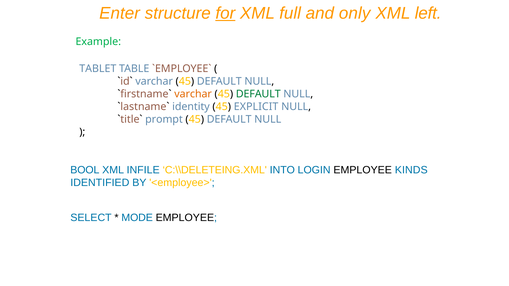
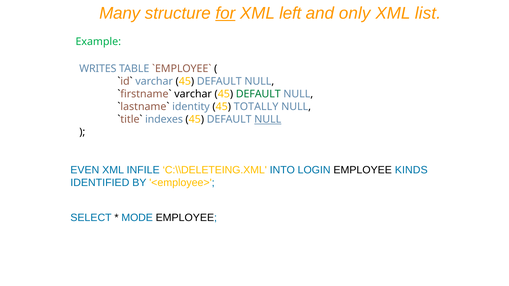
Enter: Enter -> Many (120, 13)
full: full -> left (290, 13)
left: left -> list (428, 13)
TABLET: TABLET -> WRITES (98, 69)
varchar colour: orange -> black (193, 94)
EXPLICIT: EXPLICIT -> TOTALLY (256, 107)
prompt: prompt -> indexes (164, 120)
NULL underline: none -> present (268, 120)
BOOL: BOOL -> EVEN (85, 170)
